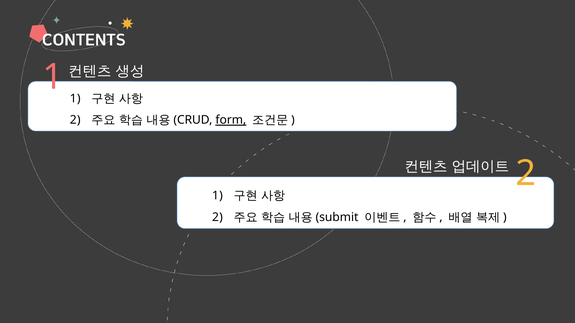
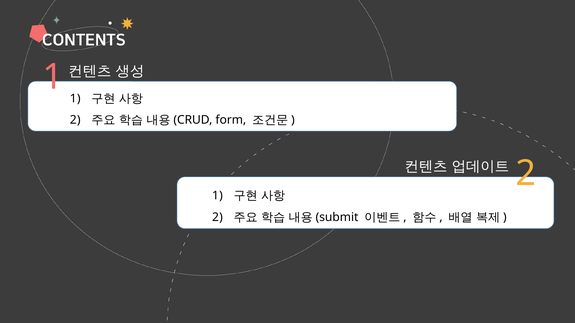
form underline: present -> none (231, 120)
